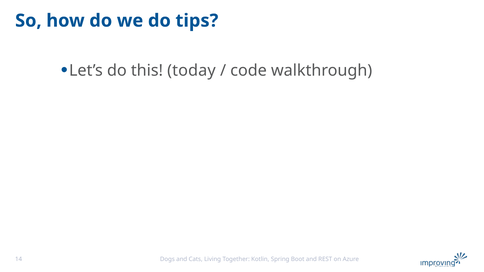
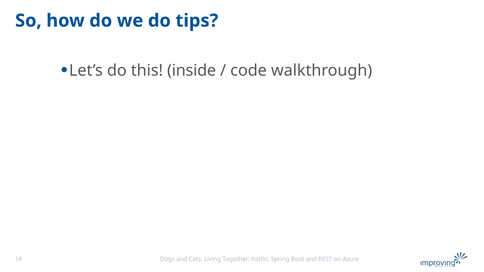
today: today -> inside (192, 71)
